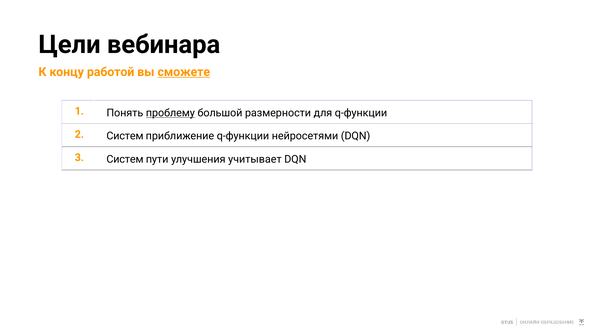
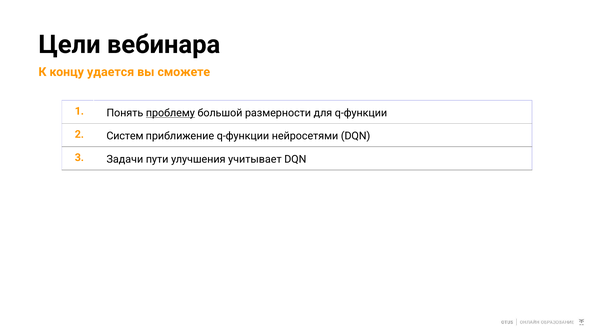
работой: работой -> удается (111, 72)
сможете underline: present -> none (184, 72)
3 Систем: Систем -> Задачи (125, 159)
